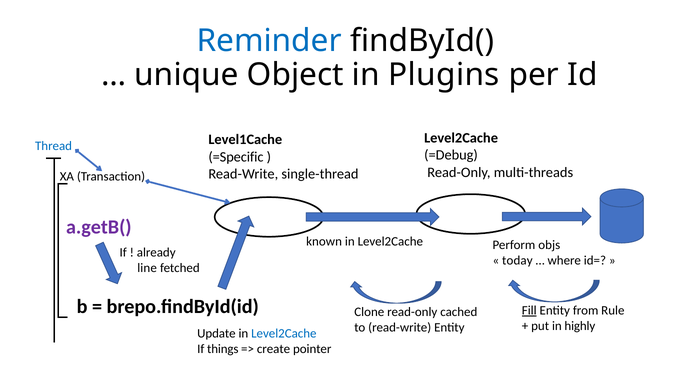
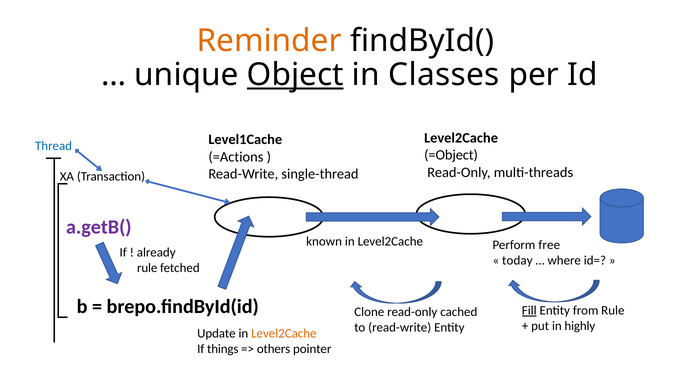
Reminder colour: blue -> orange (269, 41)
Object underline: none -> present (295, 75)
Plugins: Plugins -> Classes (444, 75)
=Debug: =Debug -> =Object (451, 155)
=Specific: =Specific -> =Actions (236, 157)
objs: objs -> free (549, 245)
line: line -> rule (147, 268)
Level2Cache colour: blue -> orange (284, 334)
create: create -> others (274, 350)
